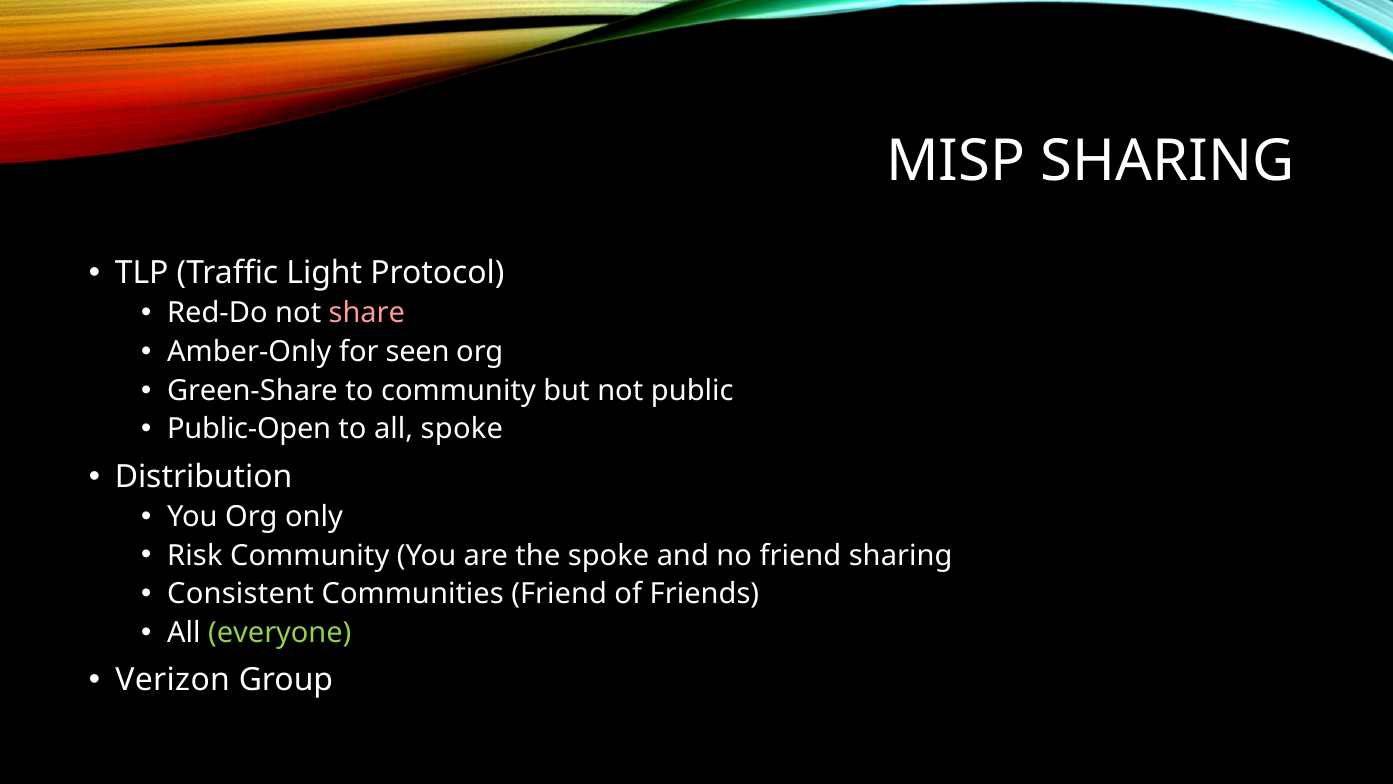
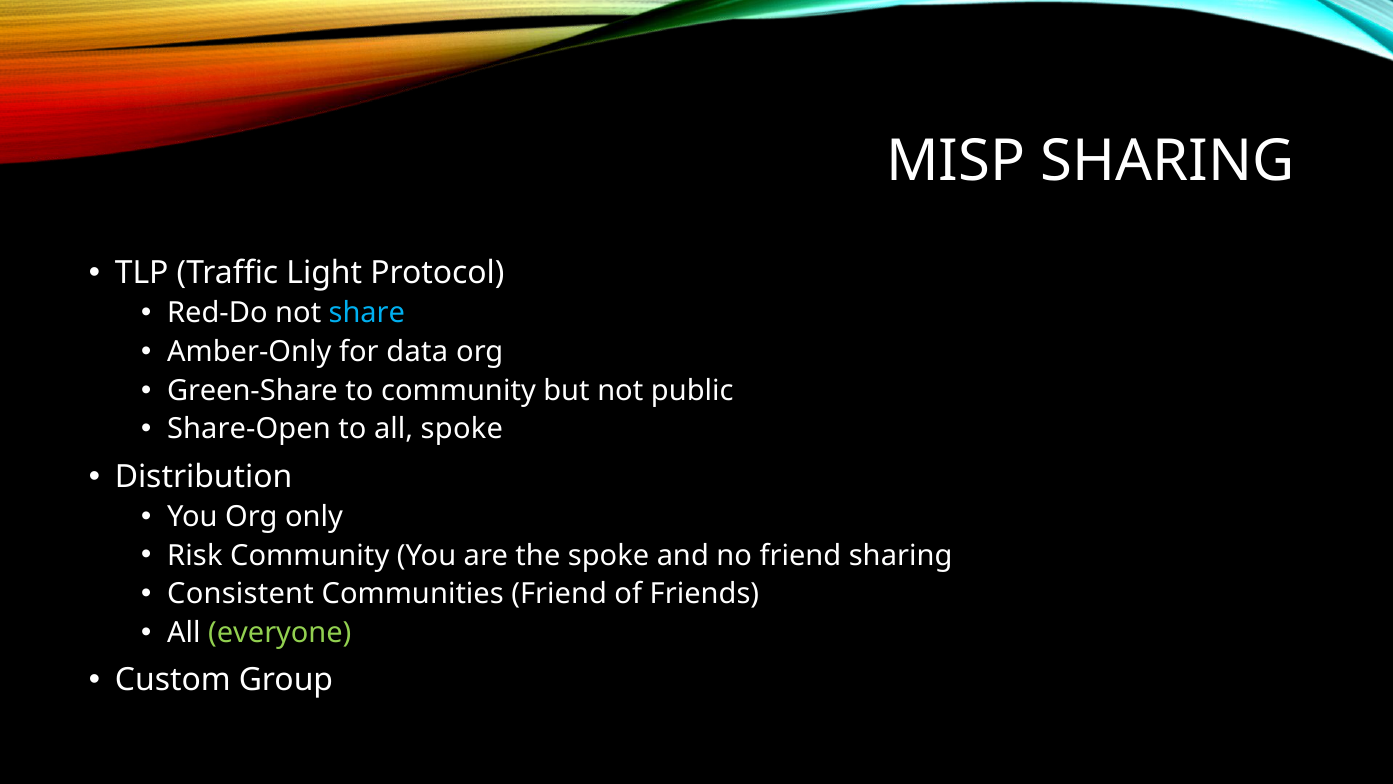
share colour: pink -> light blue (367, 313)
seen: seen -> data (417, 352)
Public-Open: Public-Open -> Share-Open (249, 429)
Verizon: Verizon -> Custom (173, 680)
